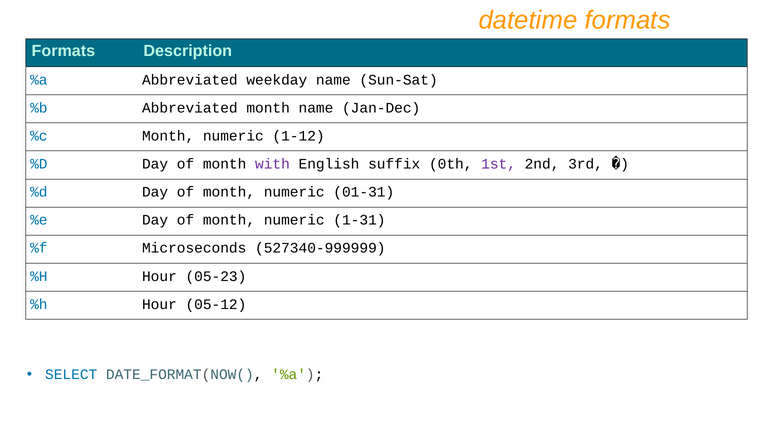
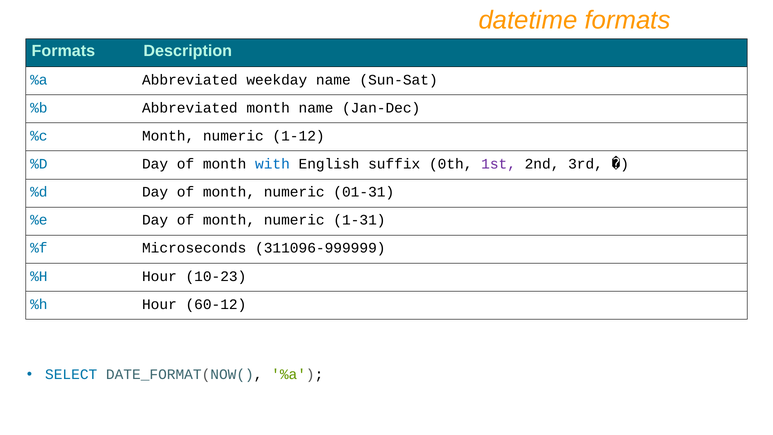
with colour: purple -> blue (272, 164)
527340-999999: 527340-999999 -> 311096-999999 (320, 248)
05-23: 05-23 -> 10-23 (216, 276)
05-12: 05-12 -> 60-12 (216, 304)
